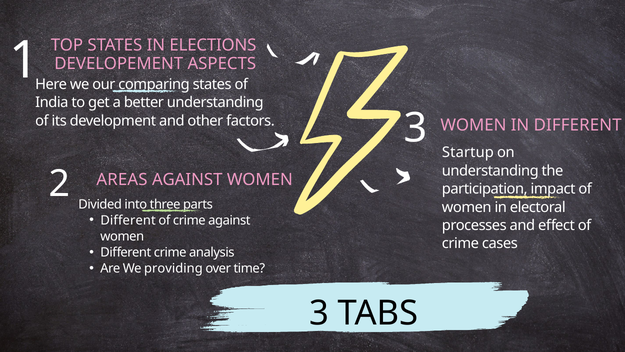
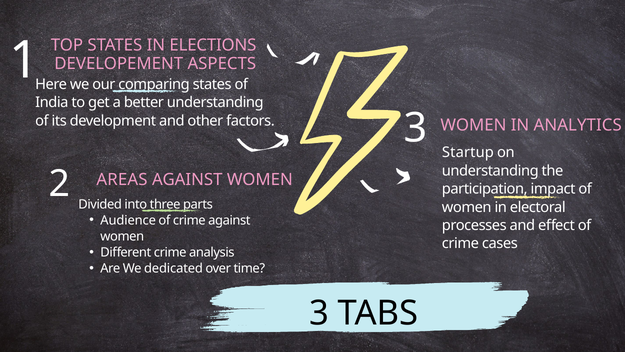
IN DIFFERENT: DIFFERENT -> ANALYTICS (578, 125)
Different: Different -> Audience (128, 220)
providing: providing -> dedicated (173, 268)
